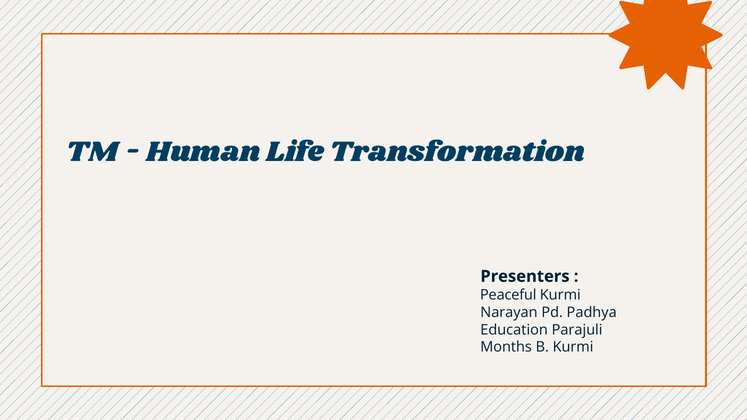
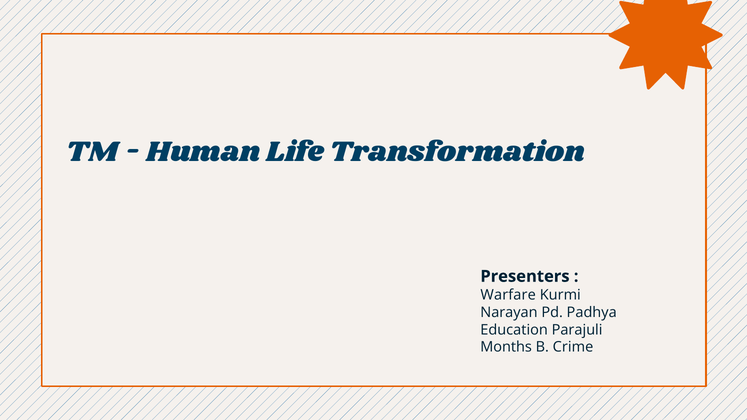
Peaceful: Peaceful -> Warfare (508, 295)
B Kurmi: Kurmi -> Crime (573, 347)
